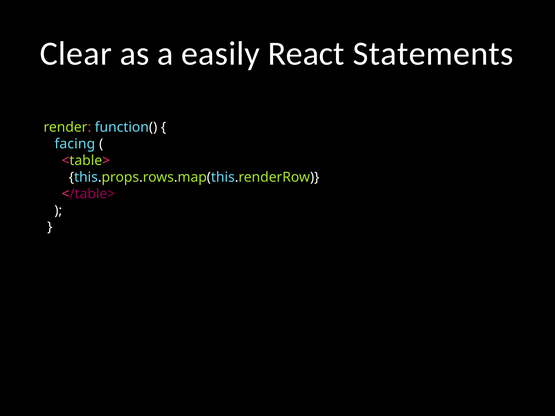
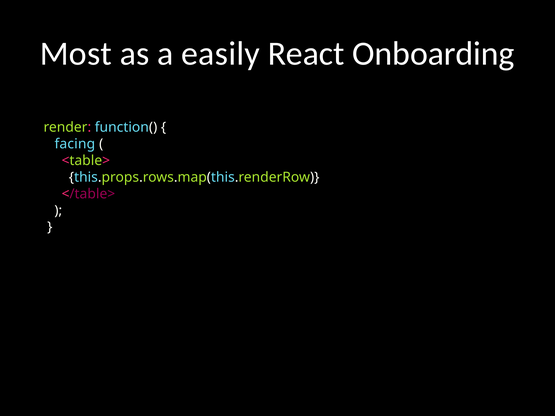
Clear: Clear -> Most (76, 54)
Statements: Statements -> Onboarding (433, 54)
